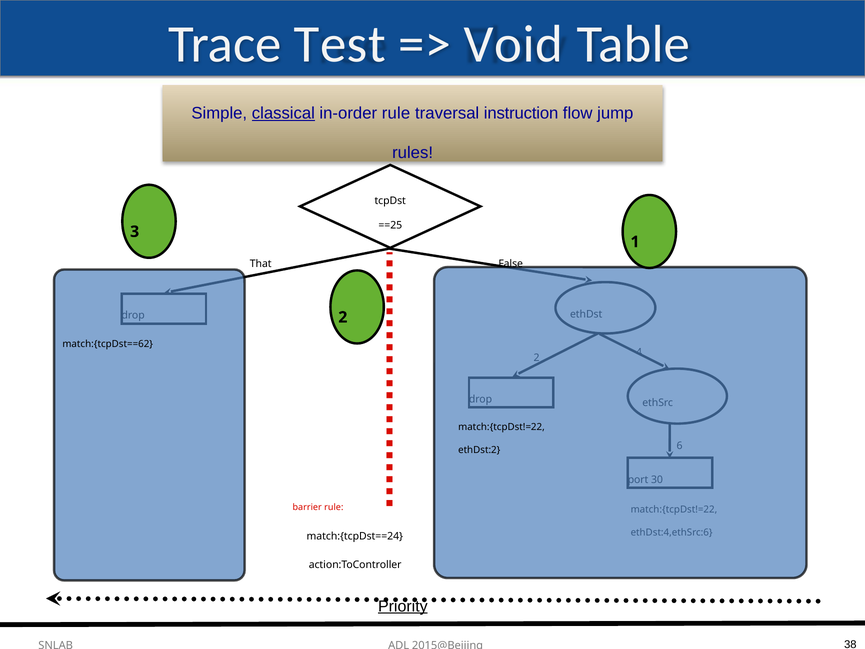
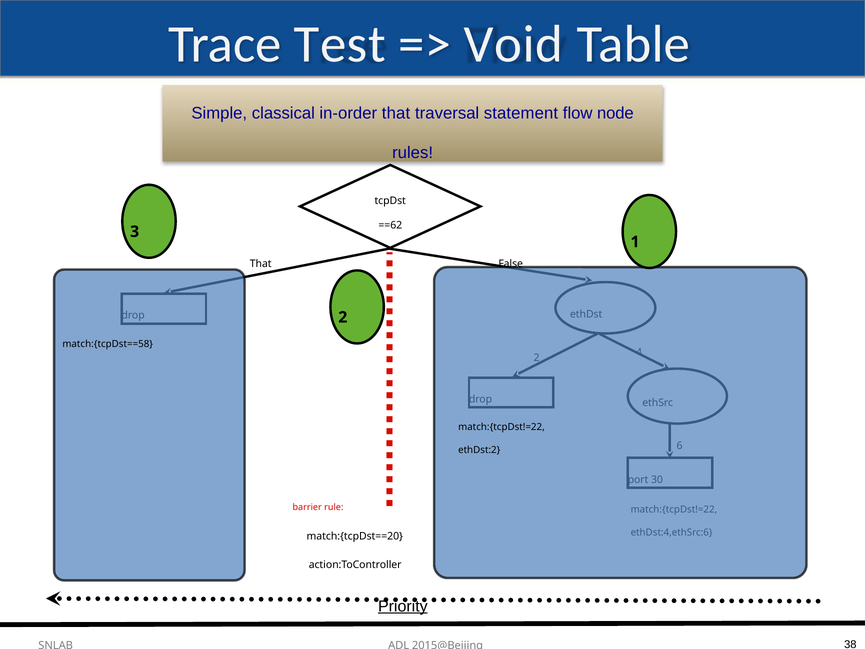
classical underline: present -> none (283, 113)
in-order rule: rule -> that (396, 113)
instruction: instruction -> statement (521, 113)
jump: jump -> node (615, 113)
==25: ==25 -> ==62 (390, 225)
match:{tcpDst==62: match:{tcpDst==62 -> match:{tcpDst==58 (108, 344)
match:{tcpDst==24: match:{tcpDst==24 -> match:{tcpDst==20 (355, 536)
